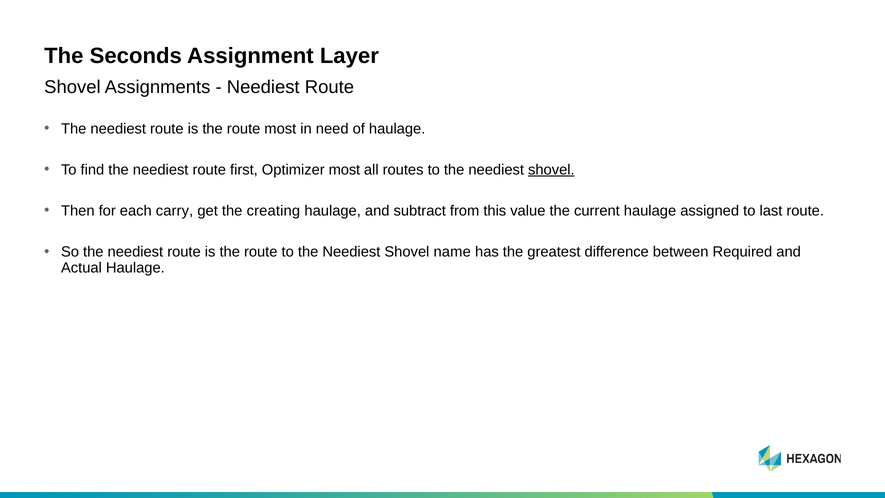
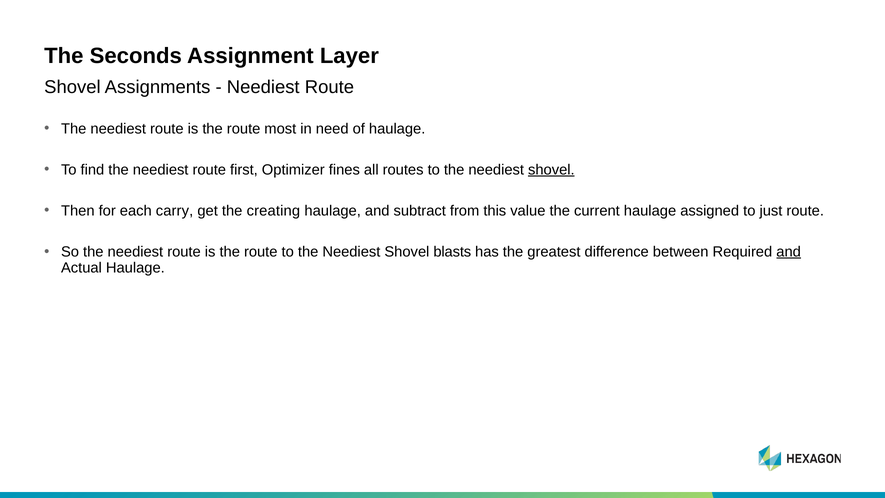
Optimizer most: most -> fines (344, 170)
last: last -> just (771, 211)
name: name -> blasts (452, 252)
and underline: none -> present (789, 252)
